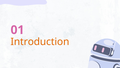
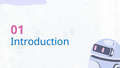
Introduction colour: orange -> blue (40, 41)
